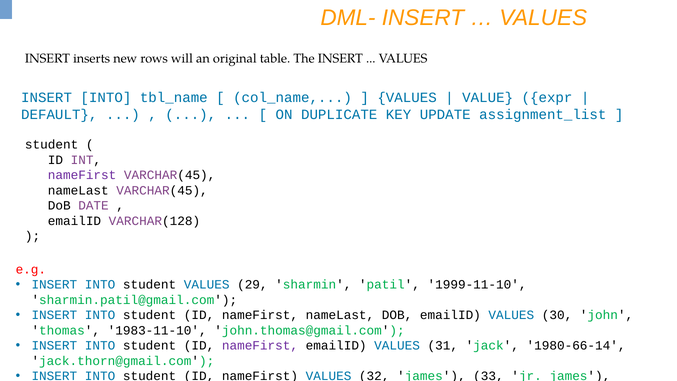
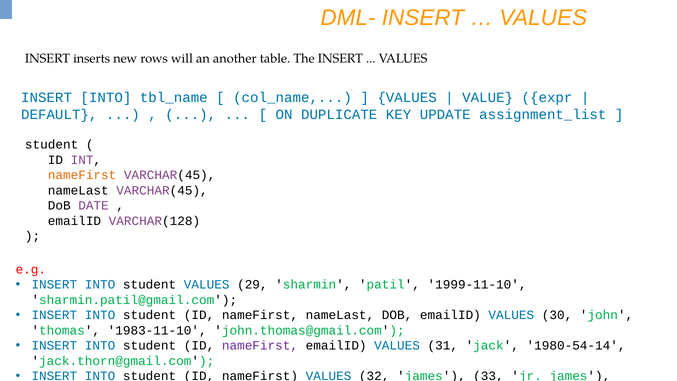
original: original -> another (235, 58)
nameFirst colour: purple -> orange (82, 175)
1980-66-14: 1980-66-14 -> 1980-54-14 (576, 346)
